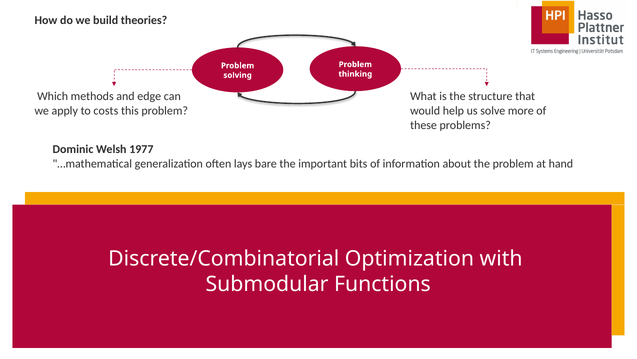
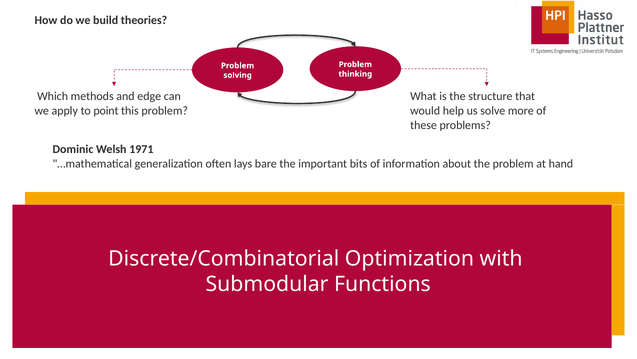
costs: costs -> point (106, 111)
1977: 1977 -> 1971 (141, 149)
